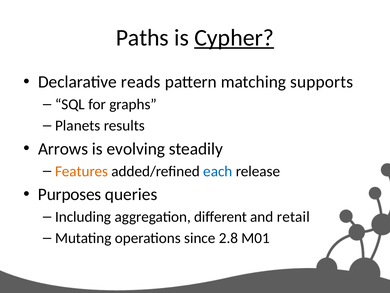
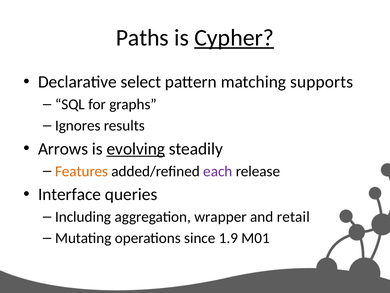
reads: reads -> select (141, 82)
Planets: Planets -> Ignores (78, 125)
evolving underline: none -> present (136, 149)
each colour: blue -> purple (218, 171)
Purposes: Purposes -> Interface (70, 194)
different: different -> wrapper (220, 217)
2.8: 2.8 -> 1.9 (228, 238)
